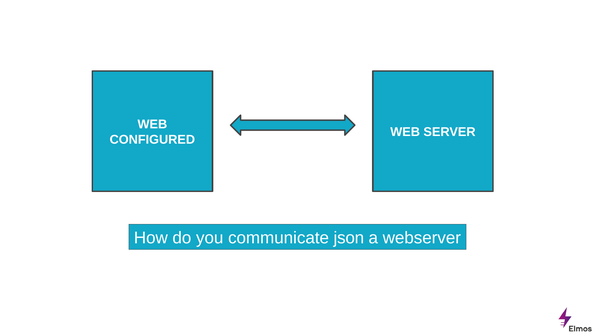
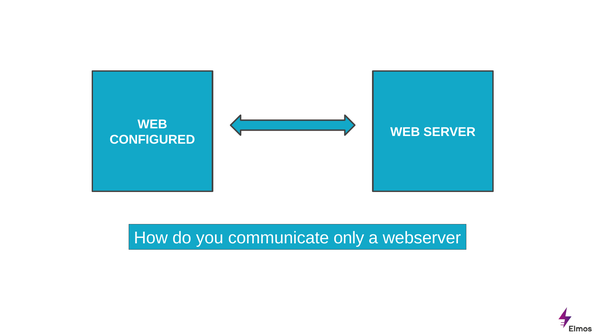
json: json -> only (349, 238)
